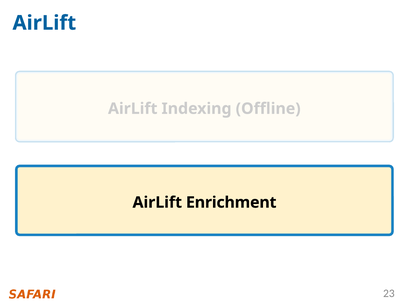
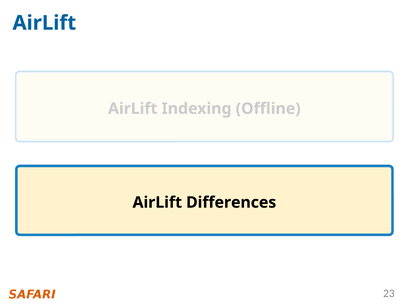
Enrichment: Enrichment -> Differences (231, 202)
